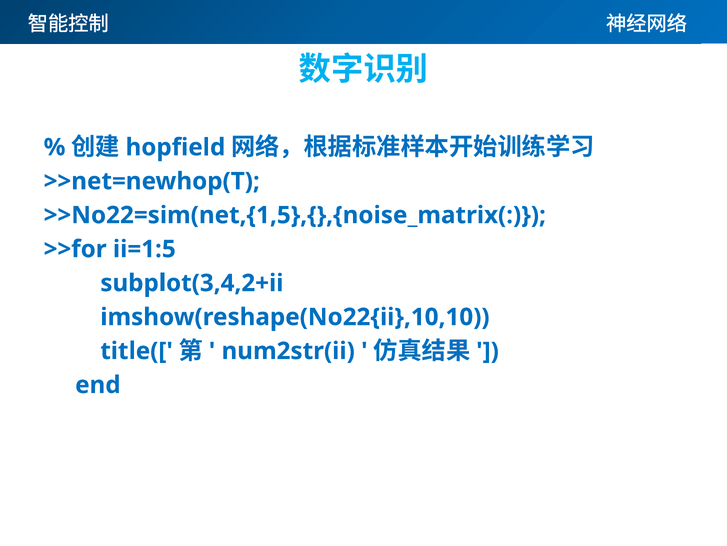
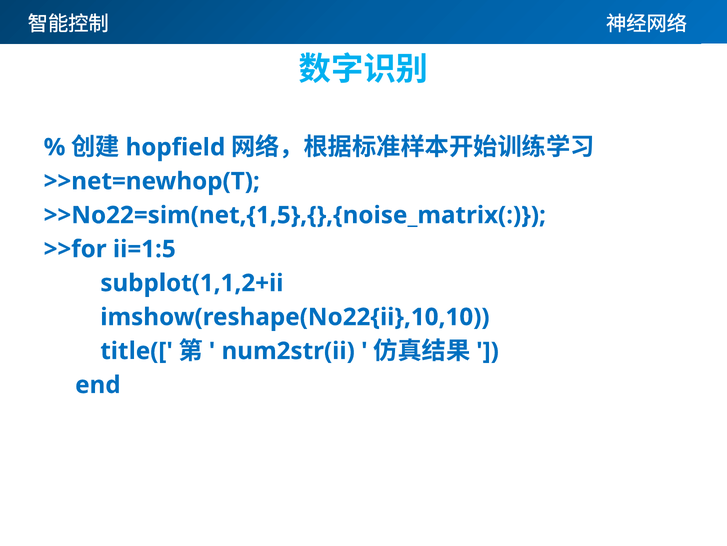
subplot(3,4,2+ii: subplot(3,4,2+ii -> subplot(1,1,2+ii (192, 283)
